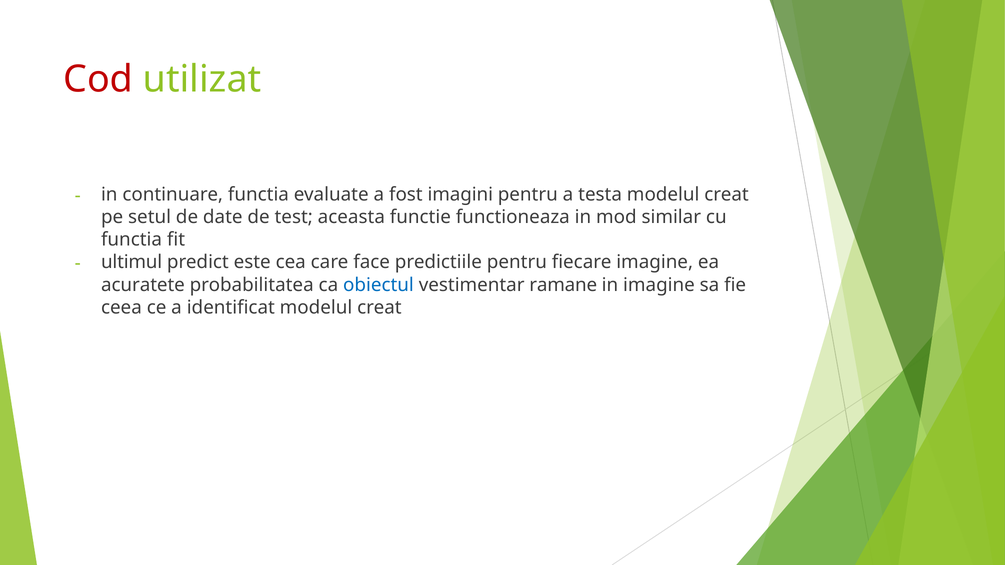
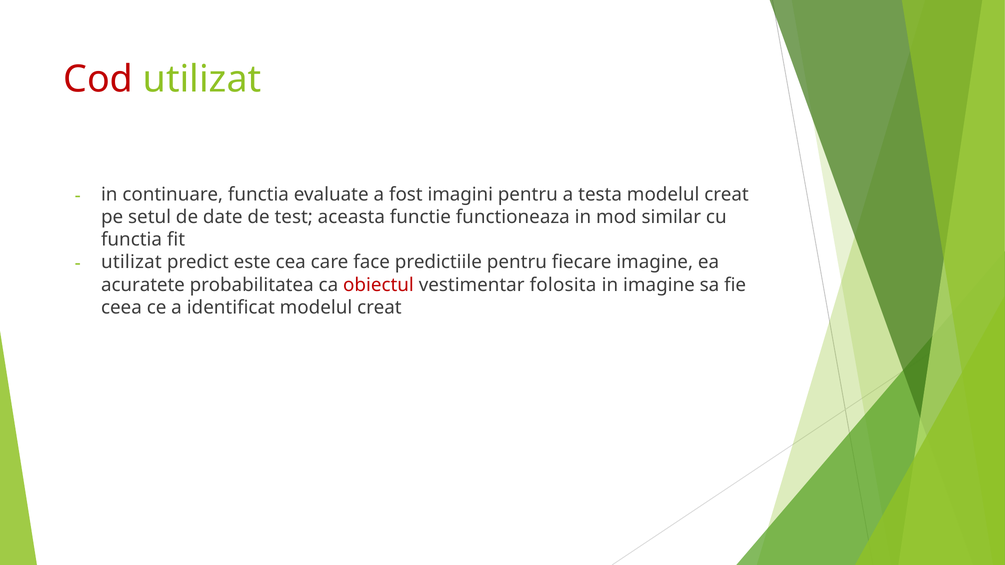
ultimul: ultimul -> utilizat (131, 262)
obiectul colour: blue -> red (378, 285)
ramane: ramane -> folosita (563, 285)
